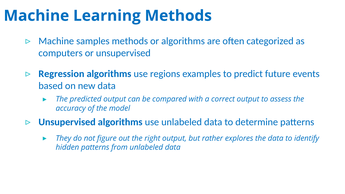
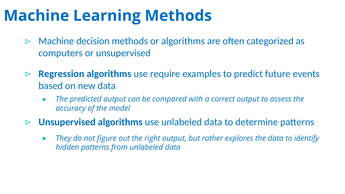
samples: samples -> decision (93, 41)
regions: regions -> require (165, 74)
